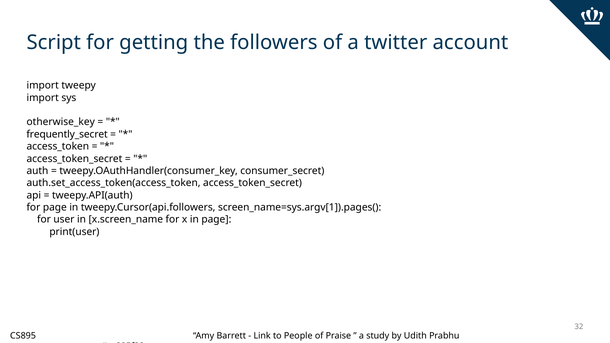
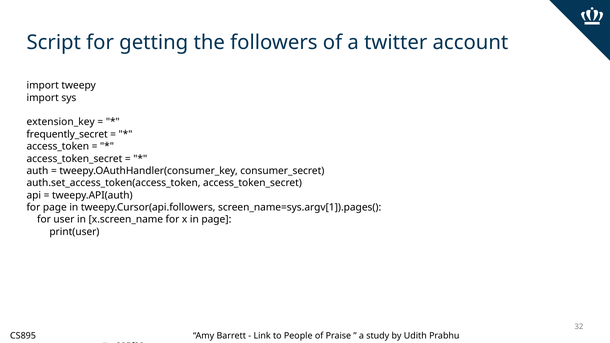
otherwise_key: otherwise_key -> extension_key (61, 122)
